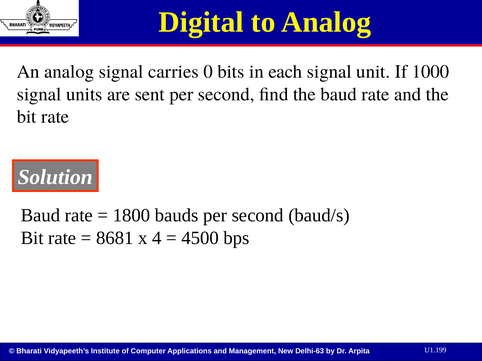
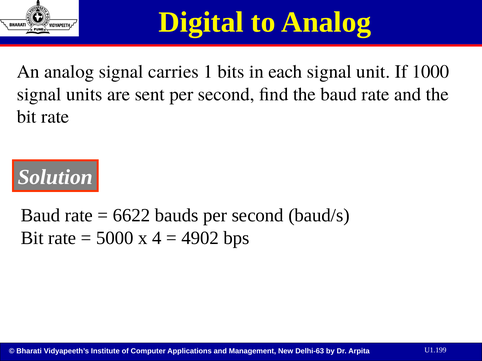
0: 0 -> 1 (208, 72)
1800: 1800 -> 6622 (132, 216)
8681: 8681 -> 5000 (115, 238)
4500: 4500 -> 4902 (200, 238)
